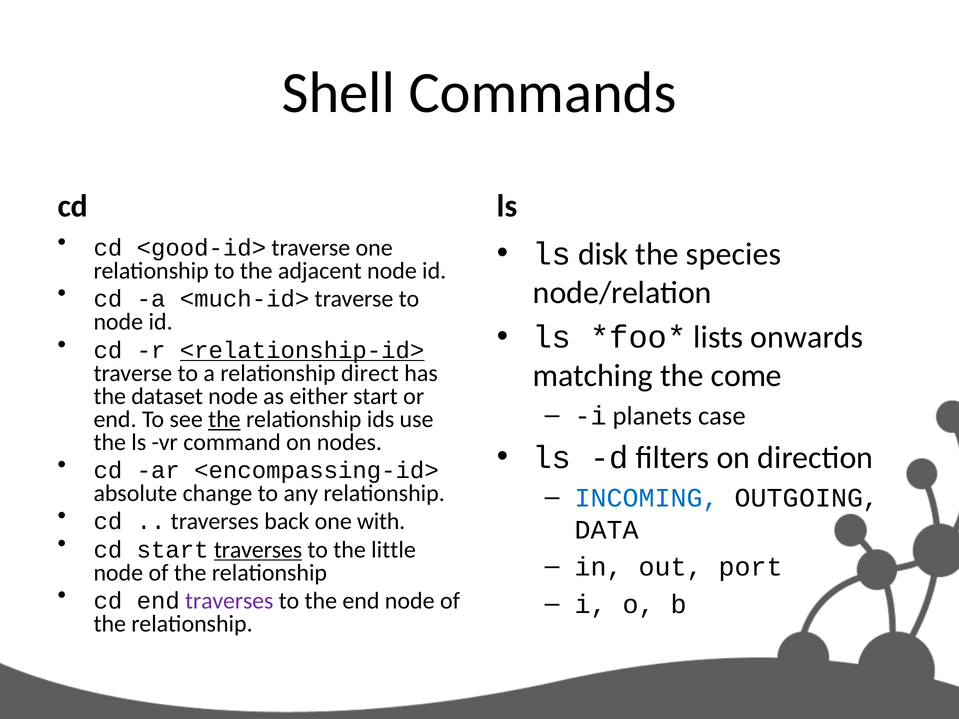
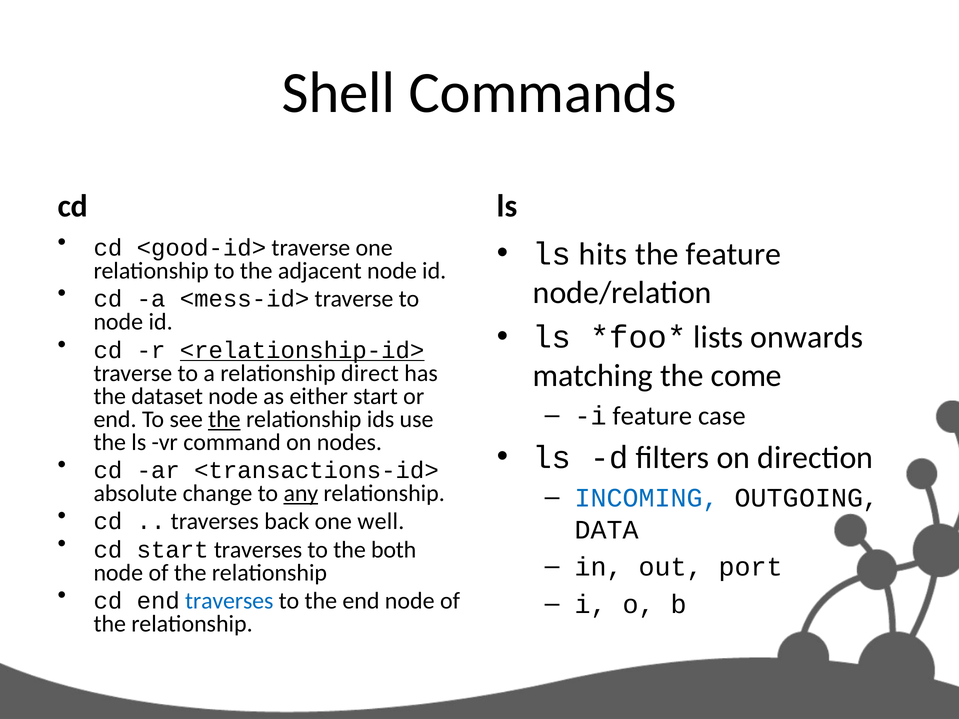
disk: disk -> hits (603, 254)
the species: species -> feature (734, 254)
<much-id>: <much-id> -> <mess-id> (245, 299)
i planets: planets -> feature (652, 416)
<encompassing-id>: <encompassing-id> -> <transactions-id> (316, 471)
any underline: none -> present (301, 494)
with: with -> well (381, 522)
traverses underline: present -> none (258, 550)
little: little -> both (394, 550)
traverses colour: purple -> blue (229, 601)
